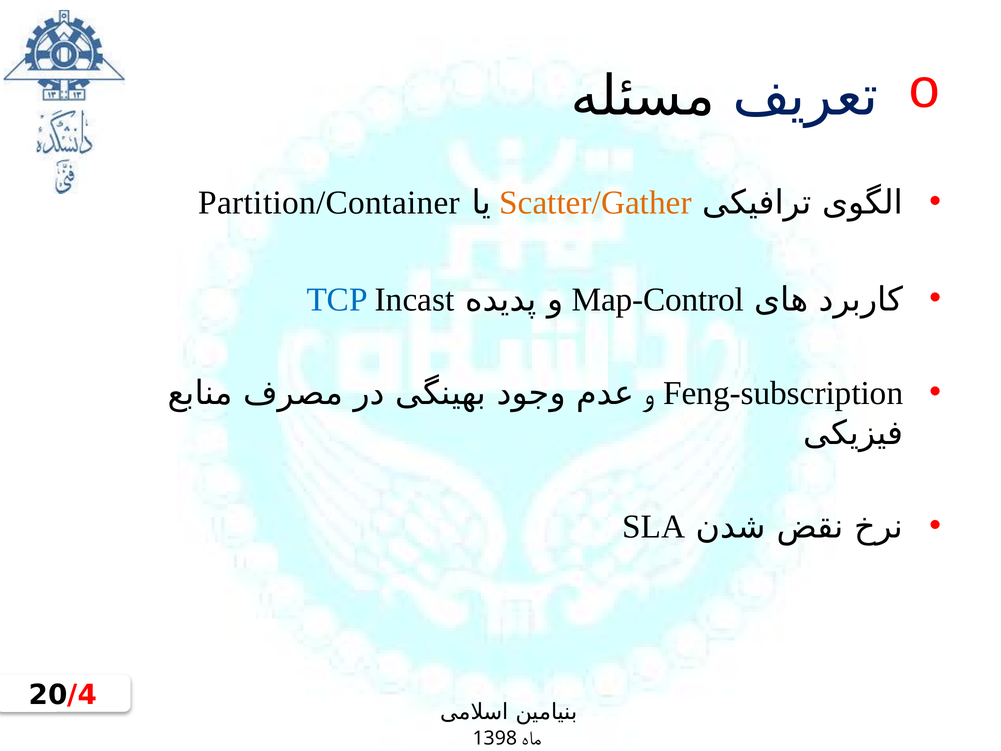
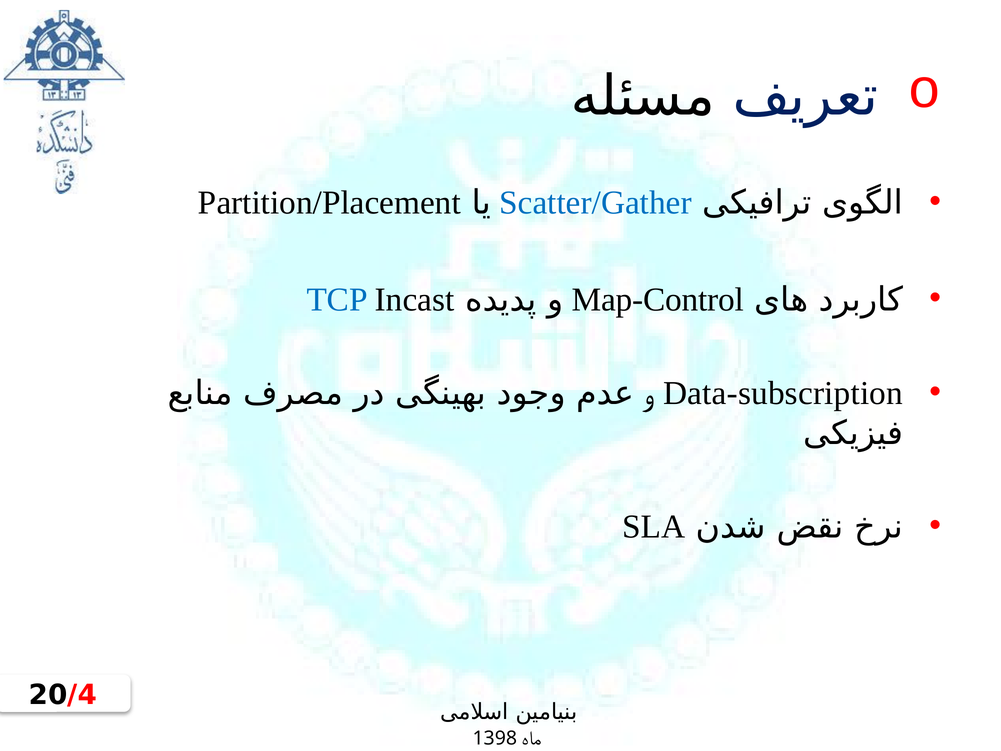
Partition/Container: Partition/Container -> Partition/Placement (329, 203)
Scatter/Gather colour: orange -> blue (596, 203)
Feng-subscription: Feng-subscription -> Data-subscription (783, 393)
